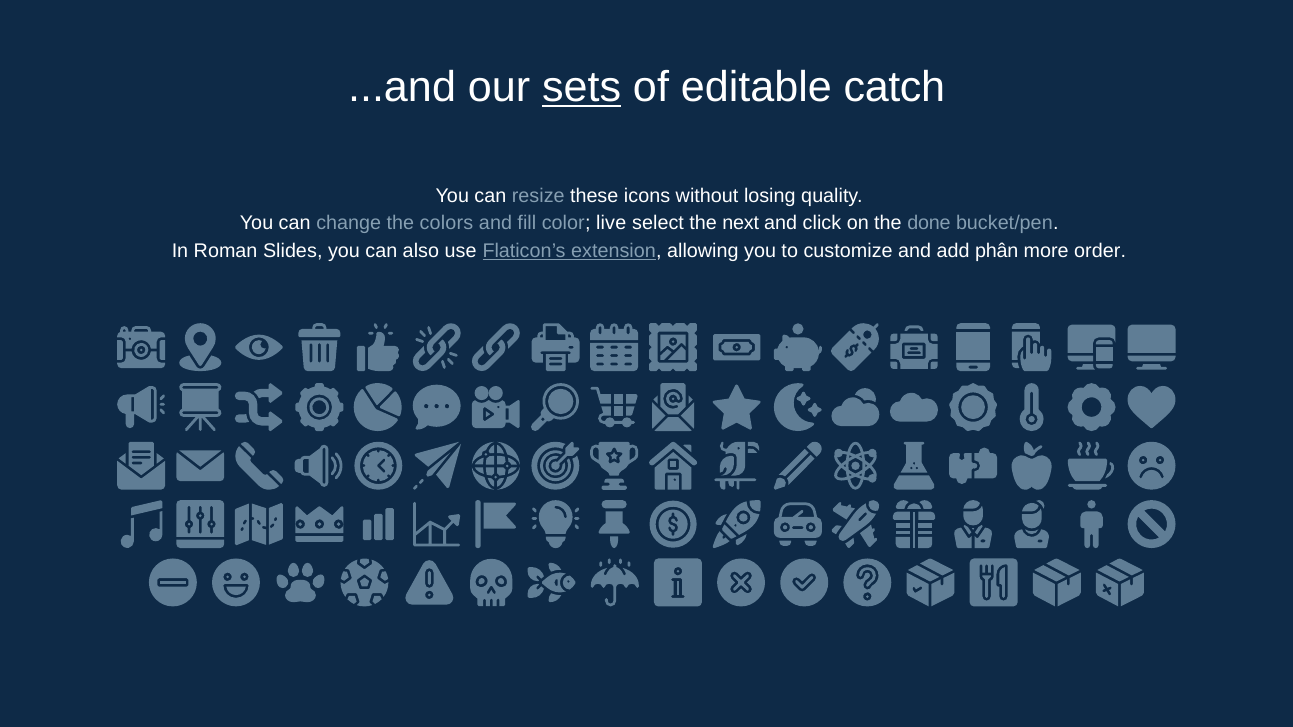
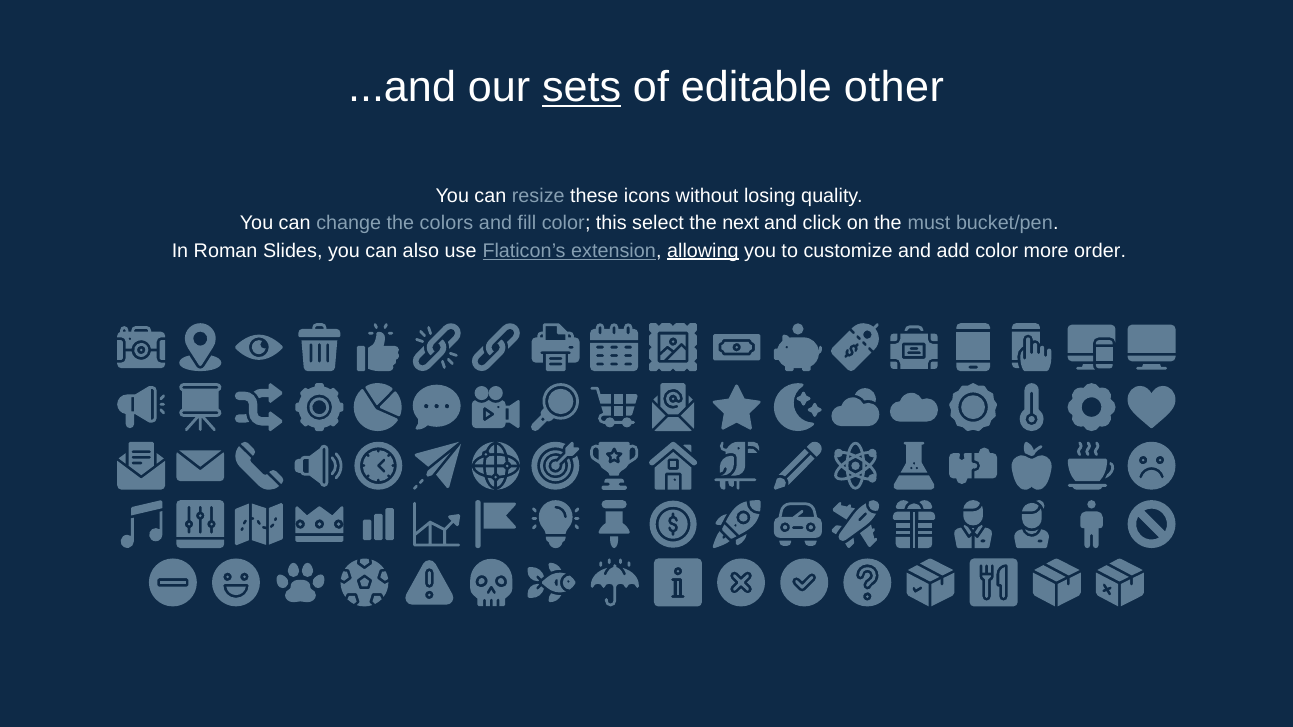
catch: catch -> other (894, 88)
live: live -> this (611, 223)
done: done -> must (929, 223)
allowing underline: none -> present (703, 251)
add phân: phân -> color (997, 251)
